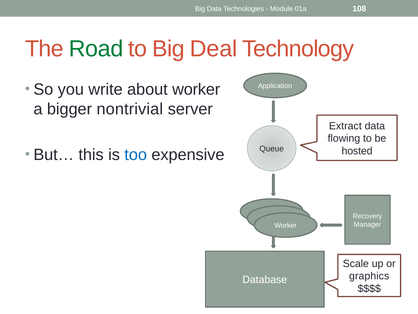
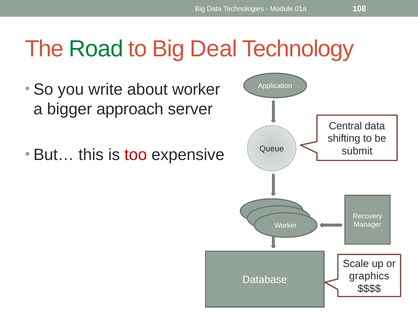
nontrivial: nontrivial -> approach (130, 109)
Extract: Extract -> Central (345, 126)
flowing: flowing -> shifting (344, 138)
hosted: hosted -> submit (357, 151)
too colour: blue -> red (136, 155)
